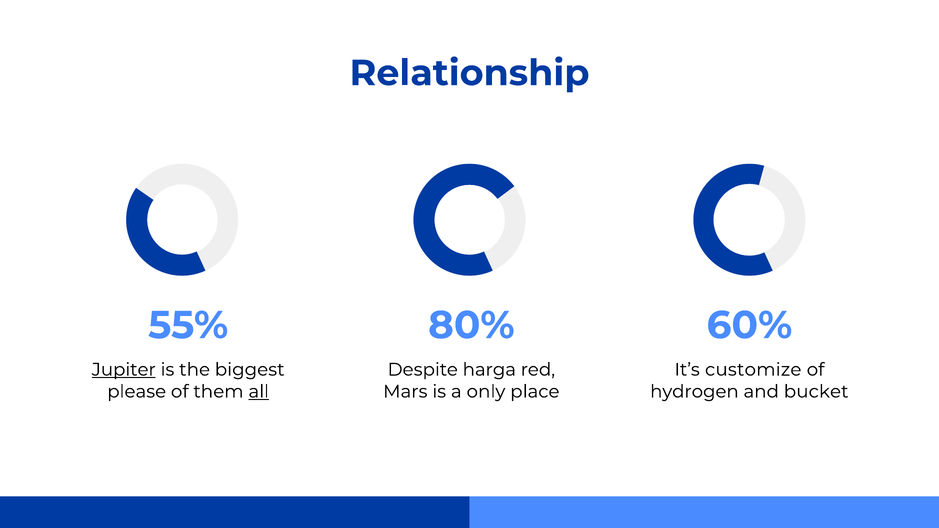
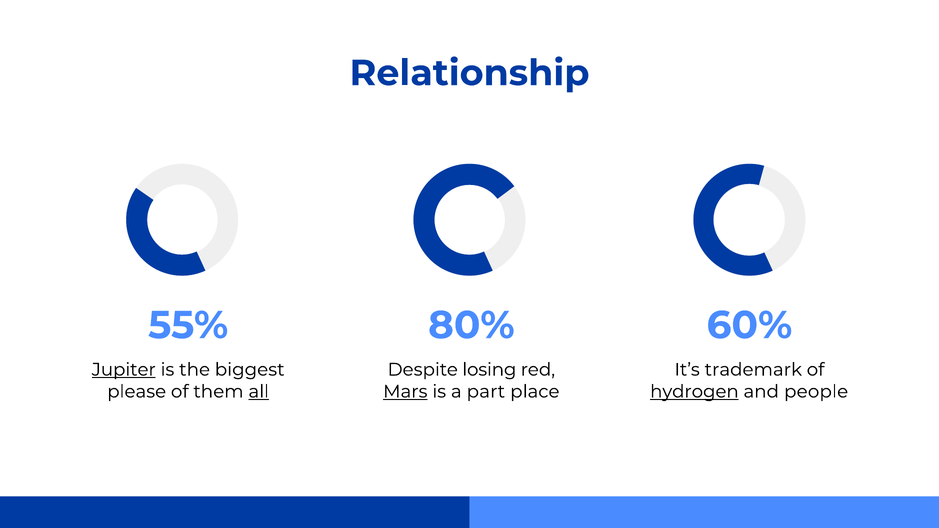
harga: harga -> losing (489, 370)
customize: customize -> trademark (753, 370)
Mars underline: none -> present (405, 392)
only: only -> part (486, 392)
hydrogen underline: none -> present (694, 392)
bucket: bucket -> people (816, 392)
